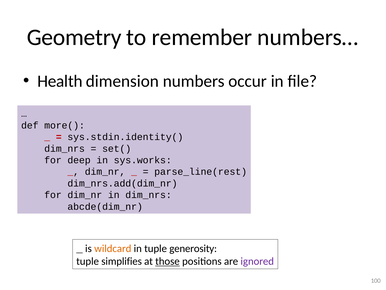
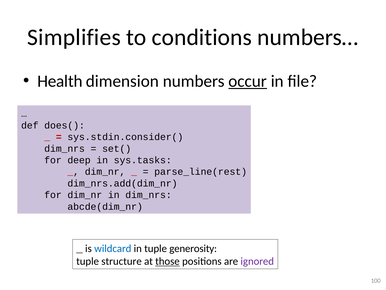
Geometry: Geometry -> Simplifies (74, 37)
remember: remember -> conditions (202, 37)
occur underline: none -> present (248, 81)
more(: more( -> does( (65, 125)
sys.stdin.identity(: sys.stdin.identity( -> sys.stdin.consider( (125, 137)
sys.works: sys.works -> sys.tasks (143, 160)
wildcard colour: orange -> blue (113, 248)
simplifies: simplifies -> structure (122, 261)
